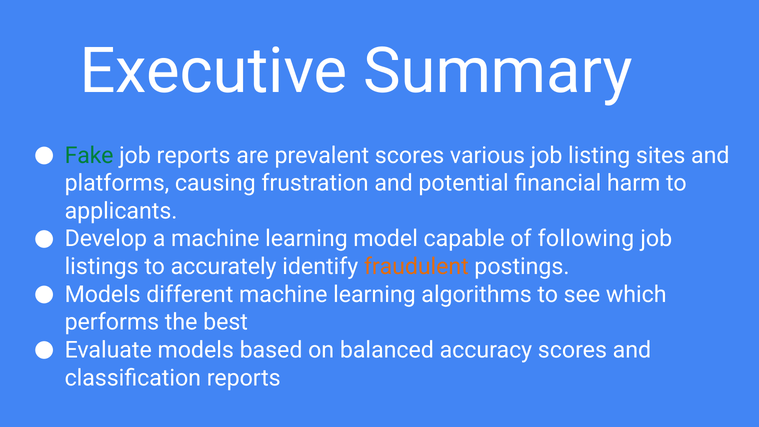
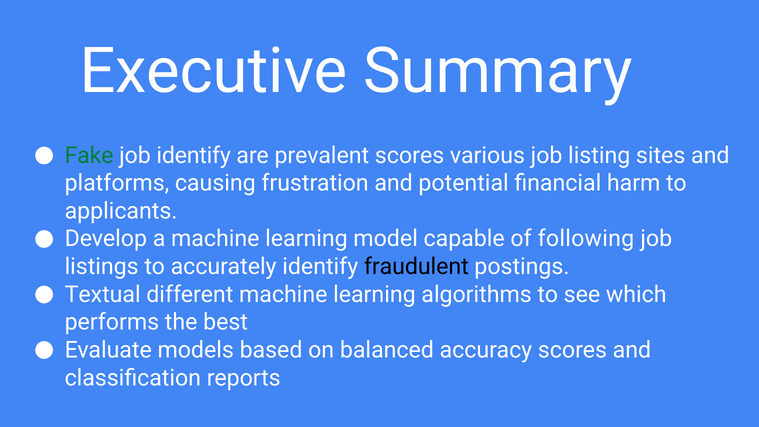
job reports: reports -> identify (194, 155)
fraudulent colour: orange -> black (416, 267)
Models: Models -> Textual (103, 294)
